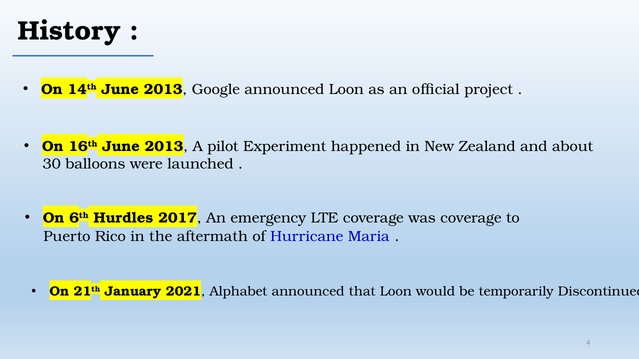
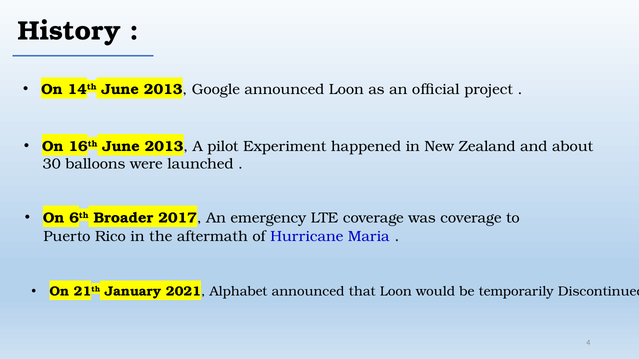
Hurdles: Hurdles -> Broader (123, 218)
